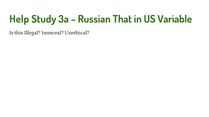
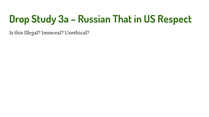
Help: Help -> Drop (19, 19)
Variable: Variable -> Respect (175, 19)
